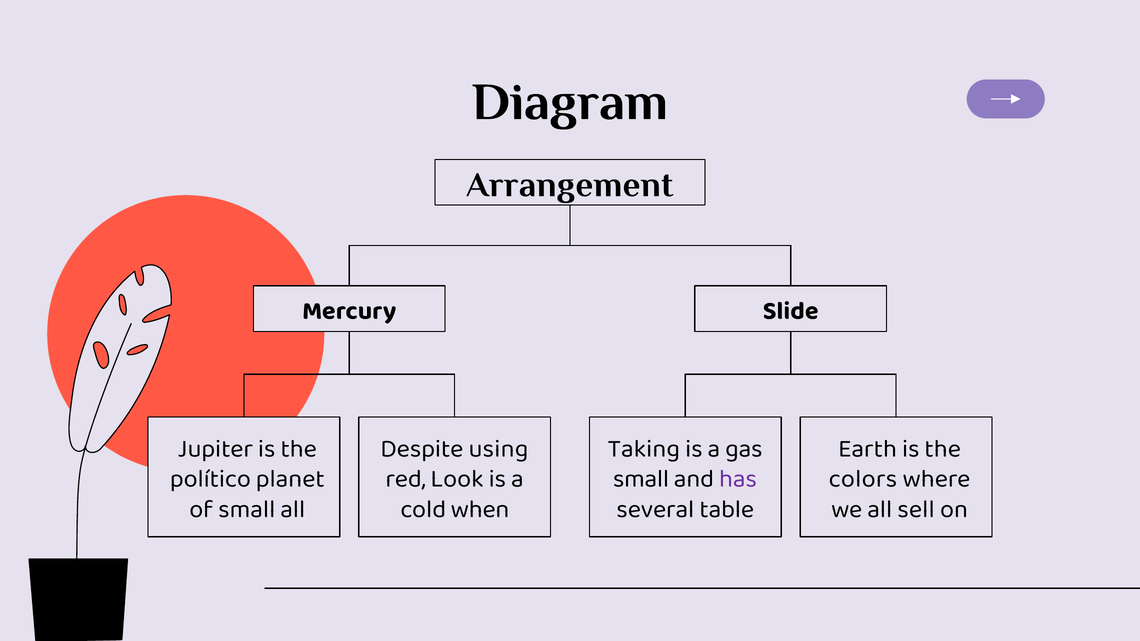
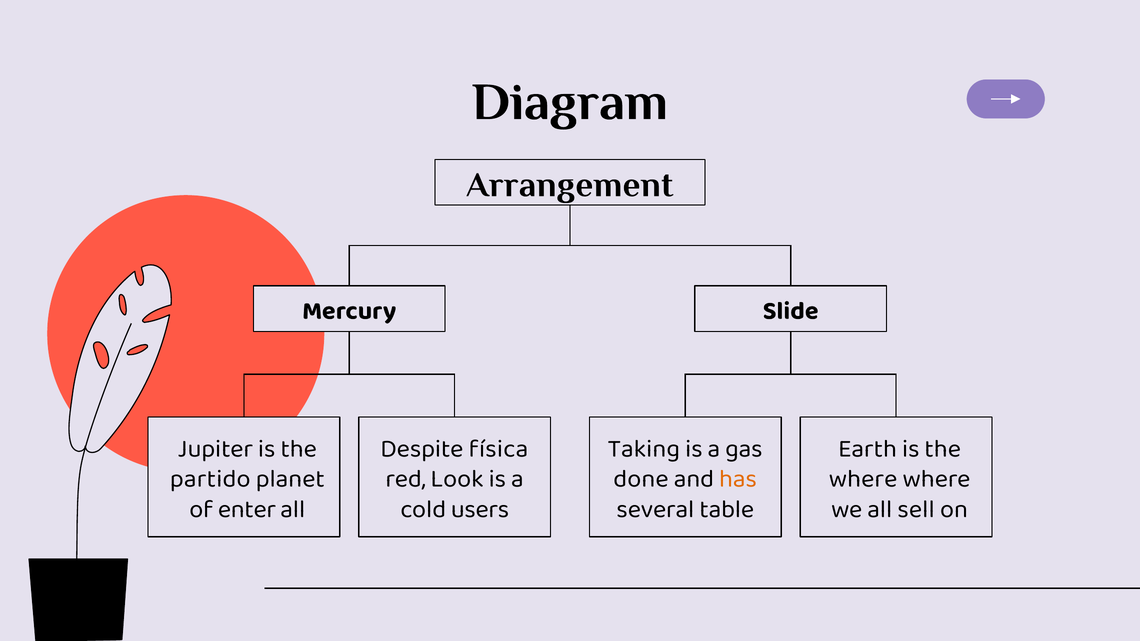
using: using -> física (498, 448)
político: político -> partido (210, 479)
small: small -> done (641, 479)
has colour: purple -> orange (738, 479)
colors: colors -> where (863, 479)
of small: small -> enter (247, 509)
when: when -> users (480, 509)
